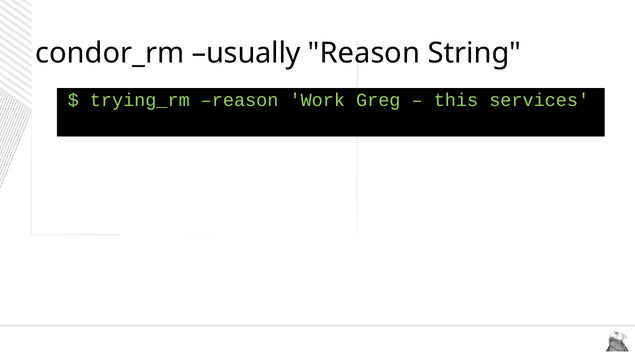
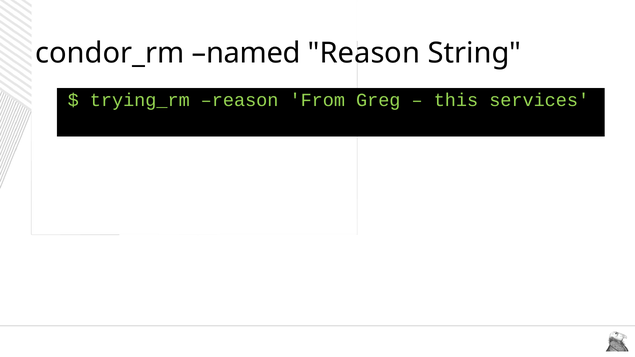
usually: usually -> named (246, 53)
Work: Work -> From (317, 100)
